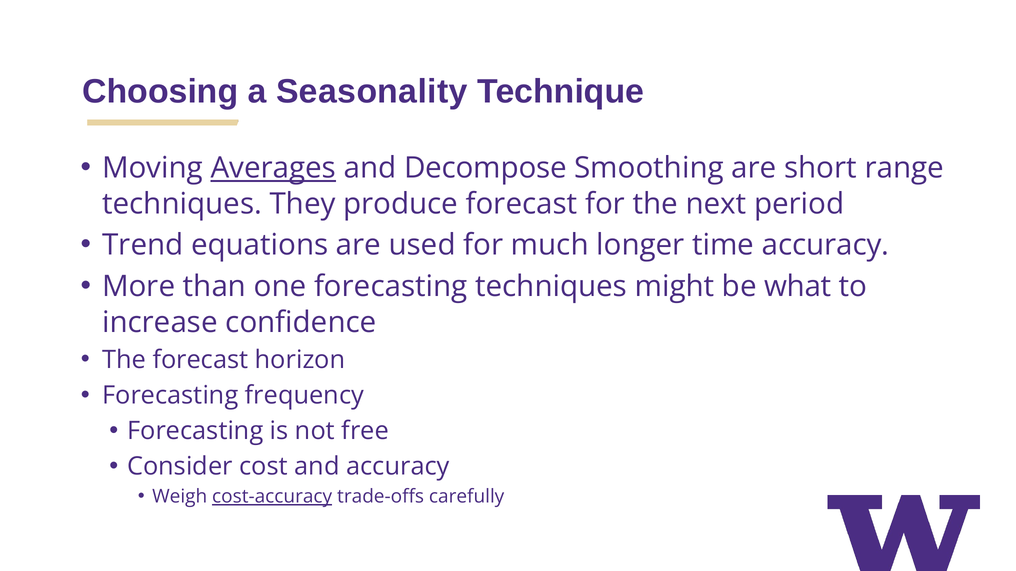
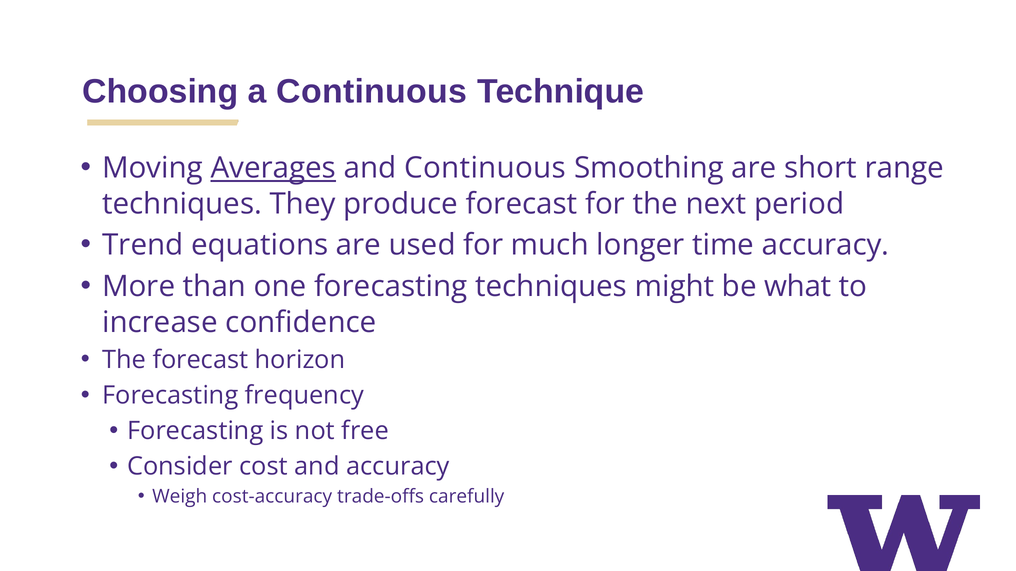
a Seasonality: Seasonality -> Continuous (372, 92)
and Decompose: Decompose -> Continuous (485, 168)
cost-accuracy underline: present -> none (272, 497)
